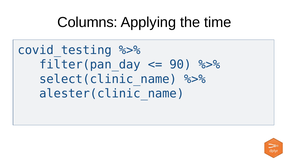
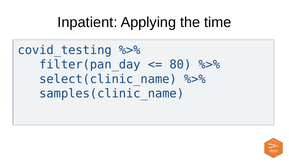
Columns: Columns -> Inpatient (87, 22)
90: 90 -> 80 (180, 64)
alester(clinic_name: alester(clinic_name -> samples(clinic_name (112, 93)
